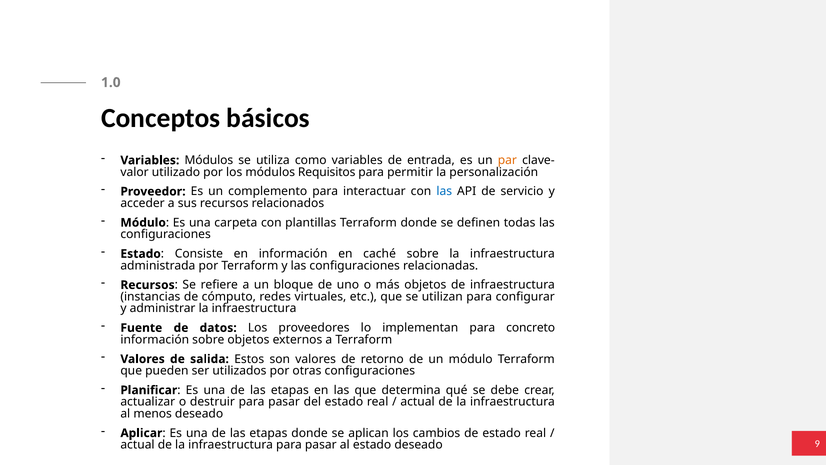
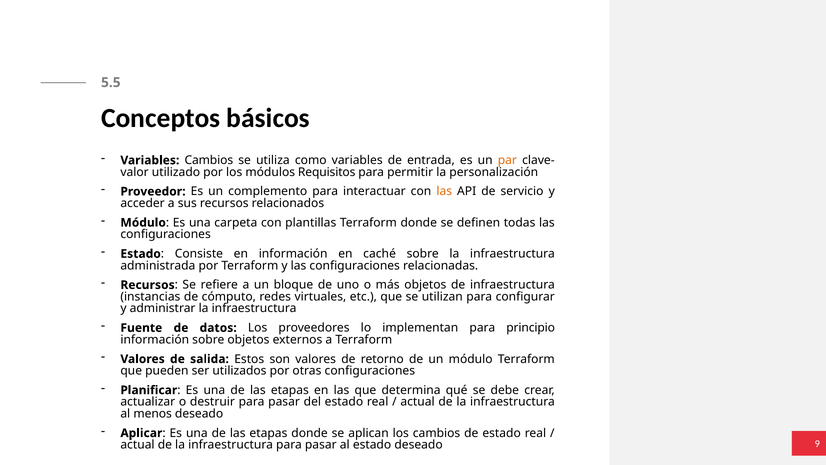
1.0: 1.0 -> 5.5 (111, 82)
Variables Módulos: Módulos -> Cambios (209, 160)
las colour: blue -> orange (444, 191)
concreto: concreto -> principio (531, 328)
